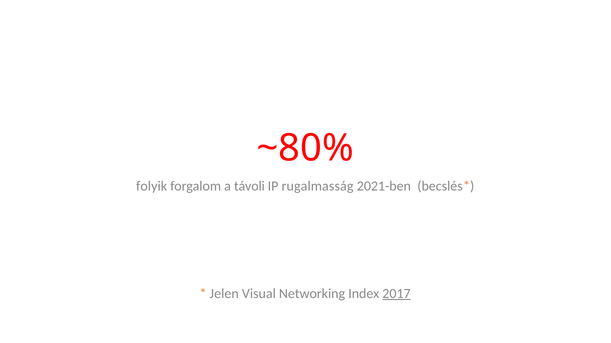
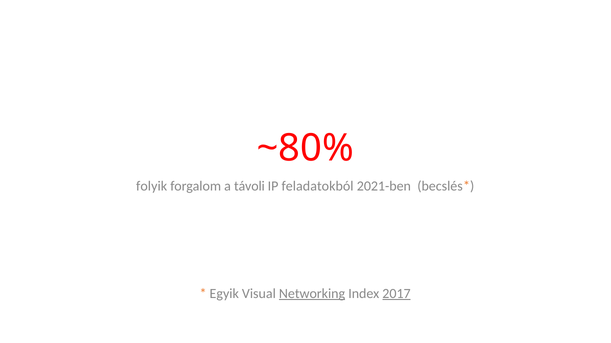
rugalmasság: rugalmasság -> feladatokból (318, 187)
Jelen: Jelen -> Egyik (224, 294)
Networking underline: none -> present (312, 294)
